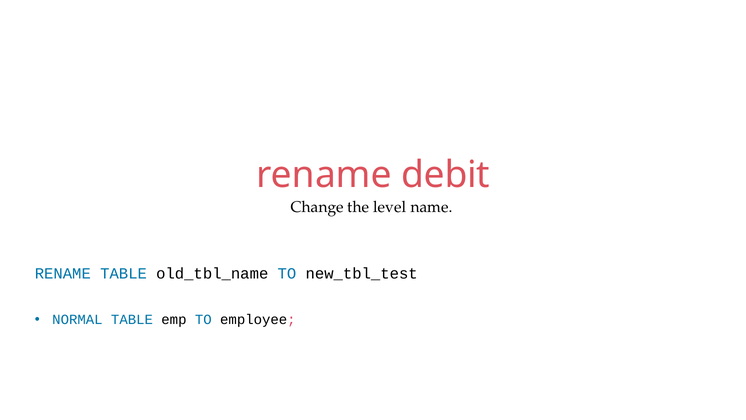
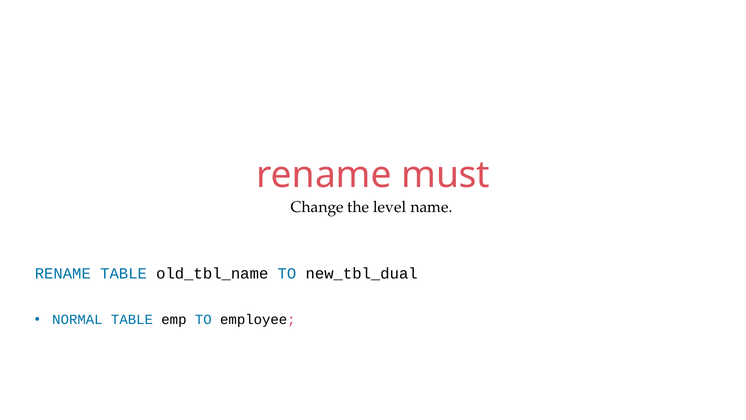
debit: debit -> must (446, 175)
new_tbl_test: new_tbl_test -> new_tbl_dual (362, 274)
